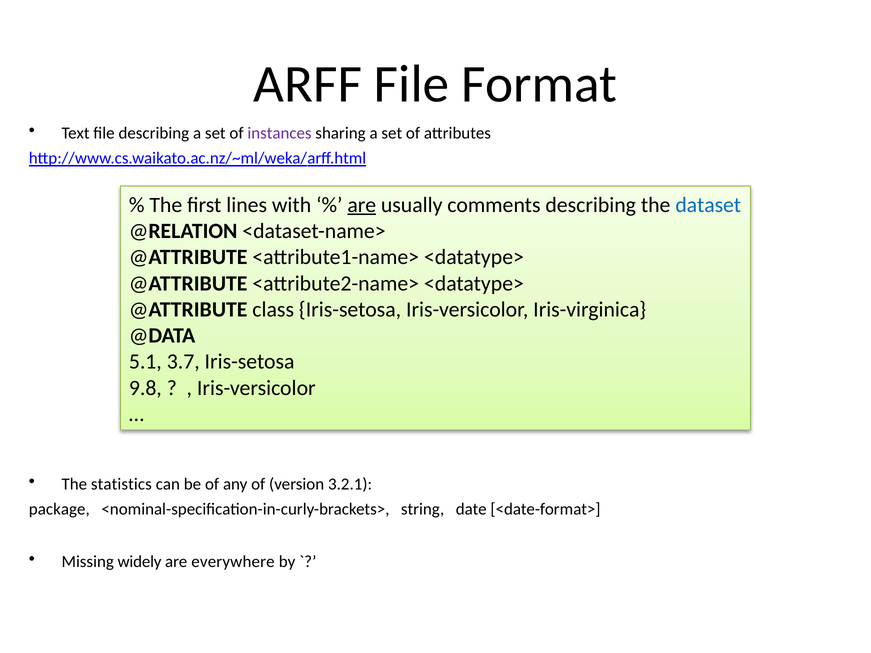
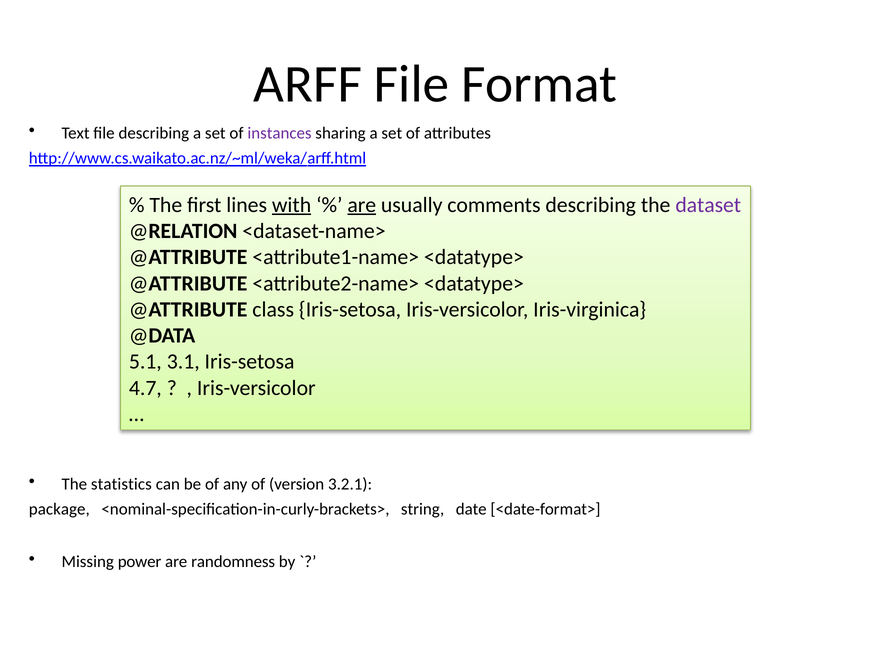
with underline: none -> present (292, 205)
dataset colour: blue -> purple (708, 205)
3.7: 3.7 -> 3.1 (183, 362)
9.8: 9.8 -> 4.7 (145, 388)
widely: widely -> power (140, 562)
everywhere: everywhere -> randomness (233, 562)
